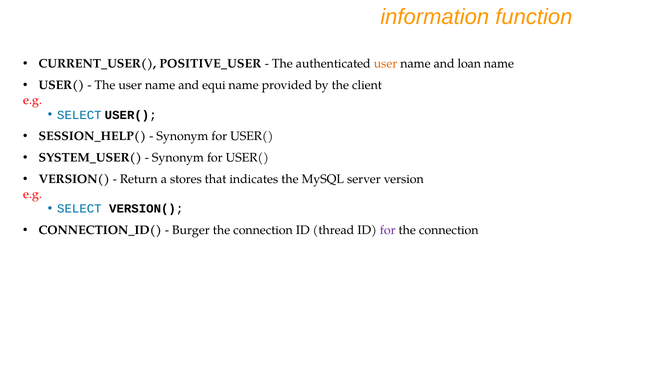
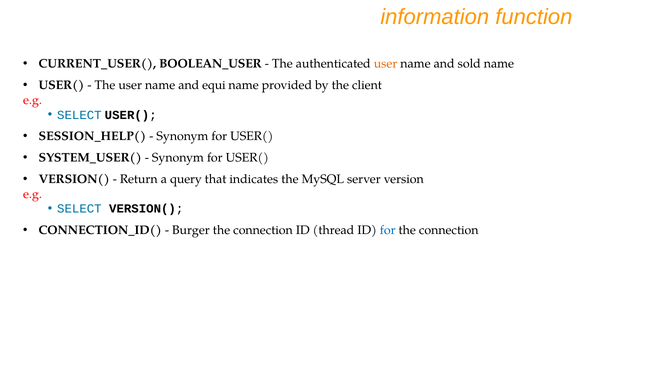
POSITIVE_USER: POSITIVE_USER -> BOOLEAN_USER (210, 64)
loan: loan -> sold (469, 64)
stores: stores -> query (186, 179)
for colour: purple -> blue (388, 230)
